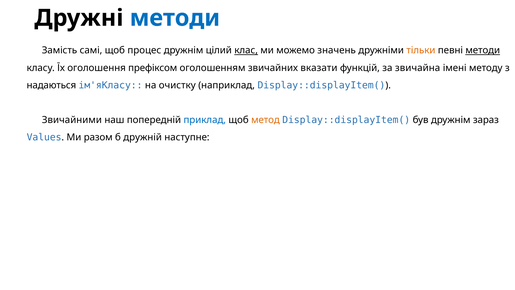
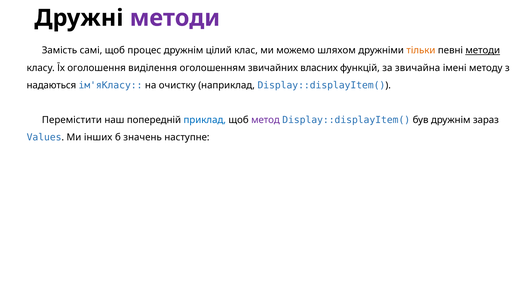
методи colour: blue -> purple (175, 18)
клас underline: present -> none (246, 50)
значень: значень -> шляхом (337, 50)
префіксом: префіксом -> виділення (153, 68)
вказати: вказати -> власних (319, 68)
Звичайними: Звичайними -> Перемістити (72, 120)
метод colour: orange -> purple (265, 120)
разом: разом -> інших (98, 137)
дружній: дружній -> значень (143, 137)
